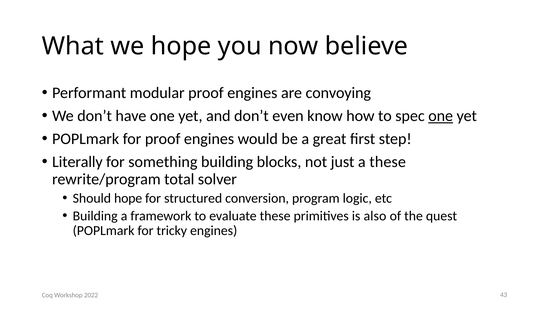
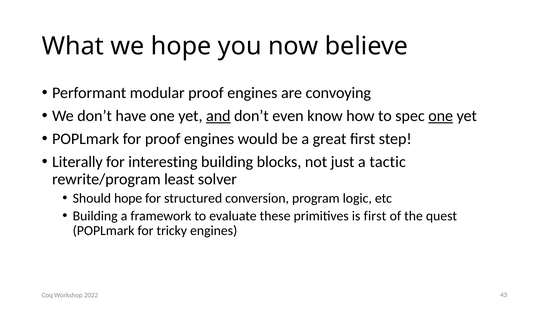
and underline: none -> present (218, 116)
something: something -> interesting (163, 162)
a these: these -> tactic (388, 162)
total: total -> least (179, 179)
is also: also -> first (375, 216)
